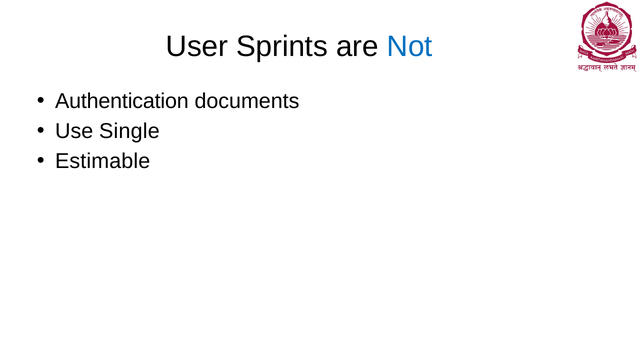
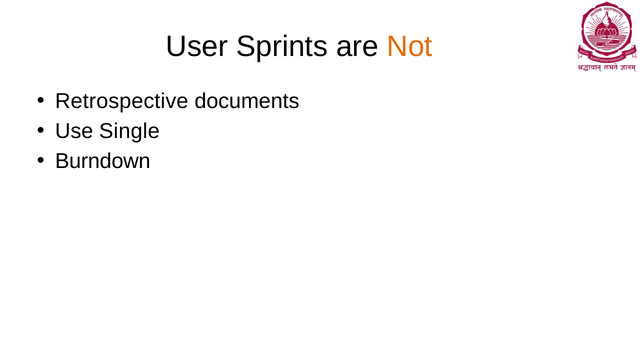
Not colour: blue -> orange (410, 47)
Authentication: Authentication -> Retrospective (122, 101)
Estimable: Estimable -> Burndown (103, 161)
